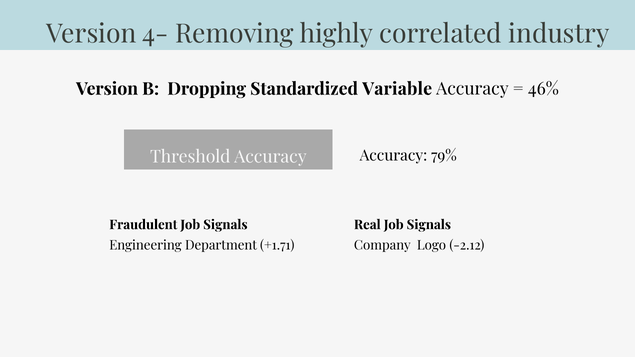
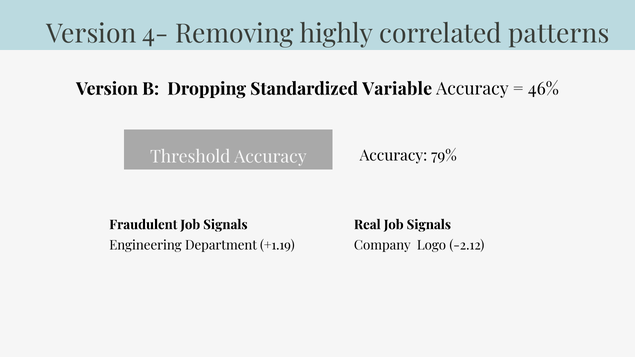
industry: industry -> patterns (559, 34)
+1.71: +1.71 -> +1.19 (277, 246)
